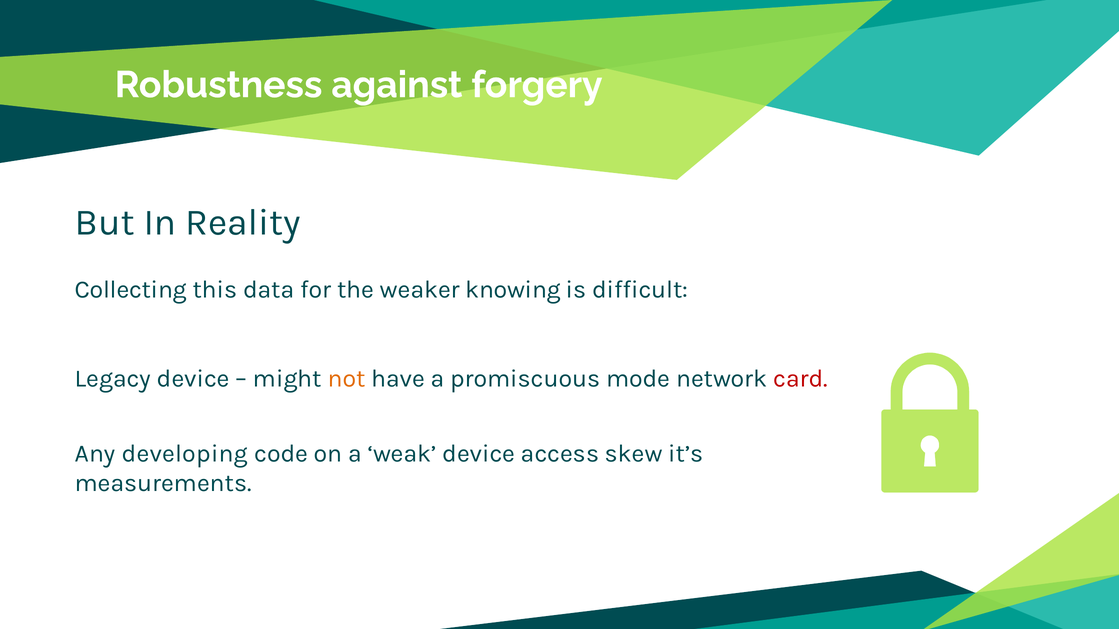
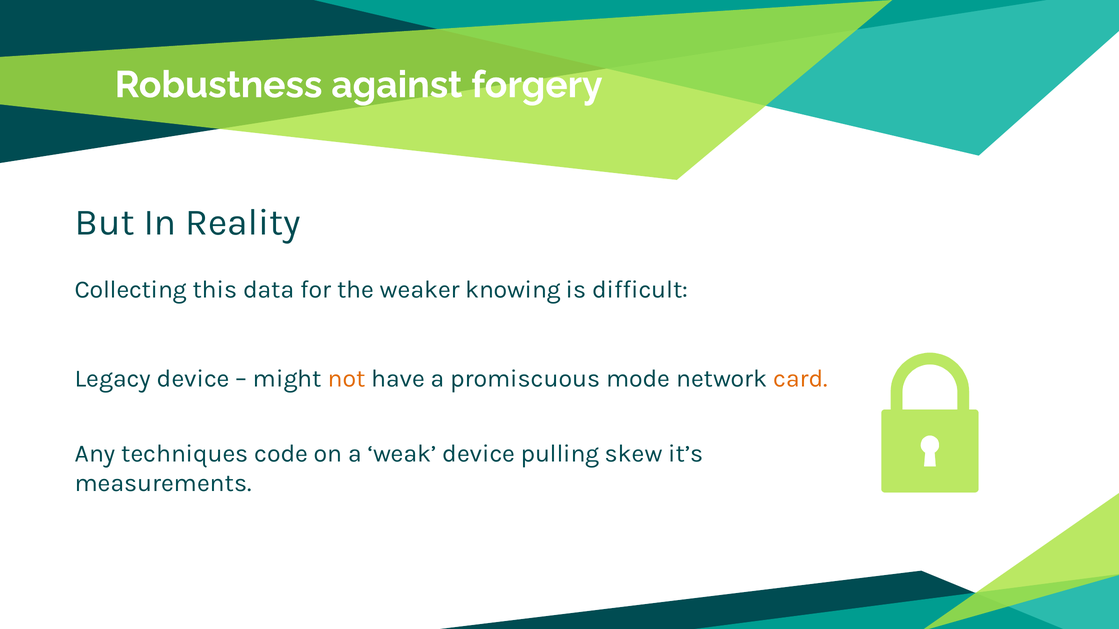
card colour: red -> orange (801, 379)
developing: developing -> techniques (185, 454)
access: access -> pulling (560, 454)
